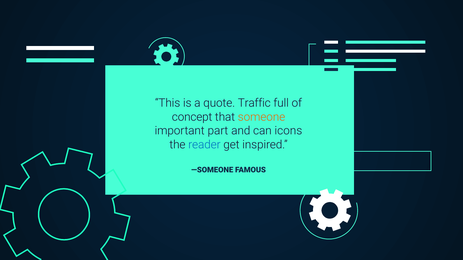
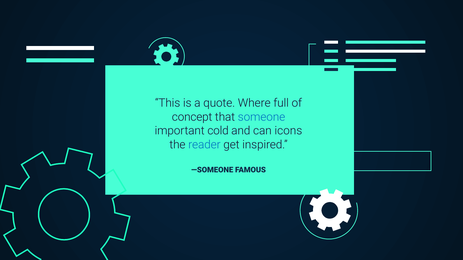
Traffic: Traffic -> Where (254, 103)
someone colour: orange -> blue (262, 117)
part: part -> cold (218, 131)
